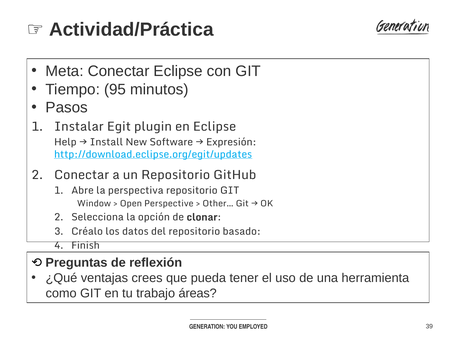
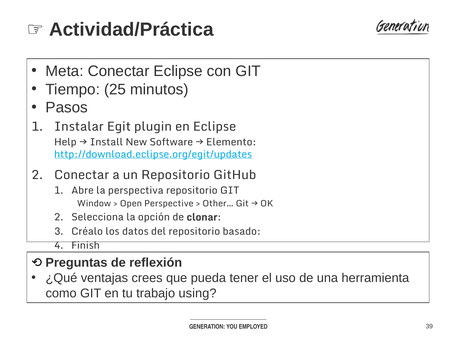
95: 95 -> 25 (115, 89)
Expresión: Expresión -> Elemento (231, 142)
áreas: áreas -> using (198, 293)
